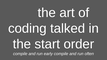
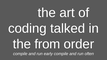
start: start -> from (47, 44)
